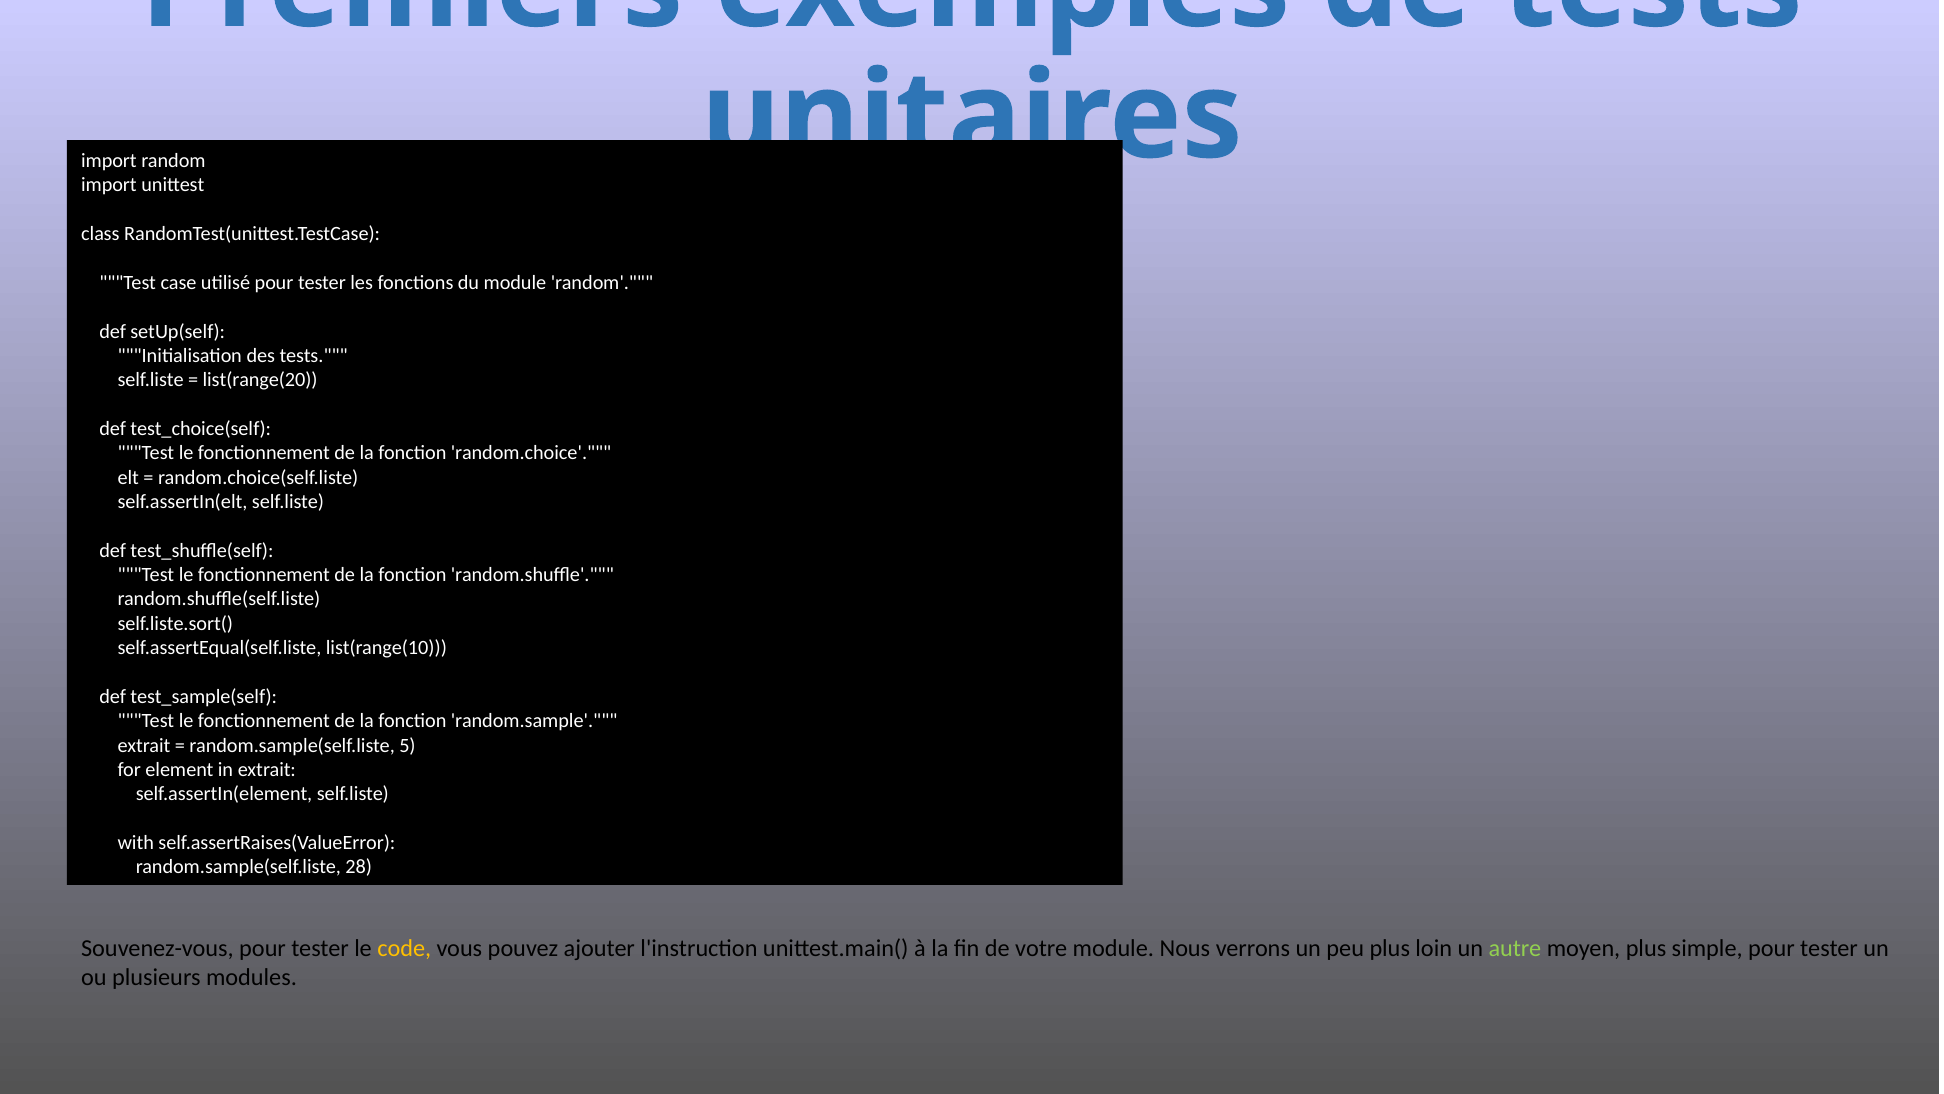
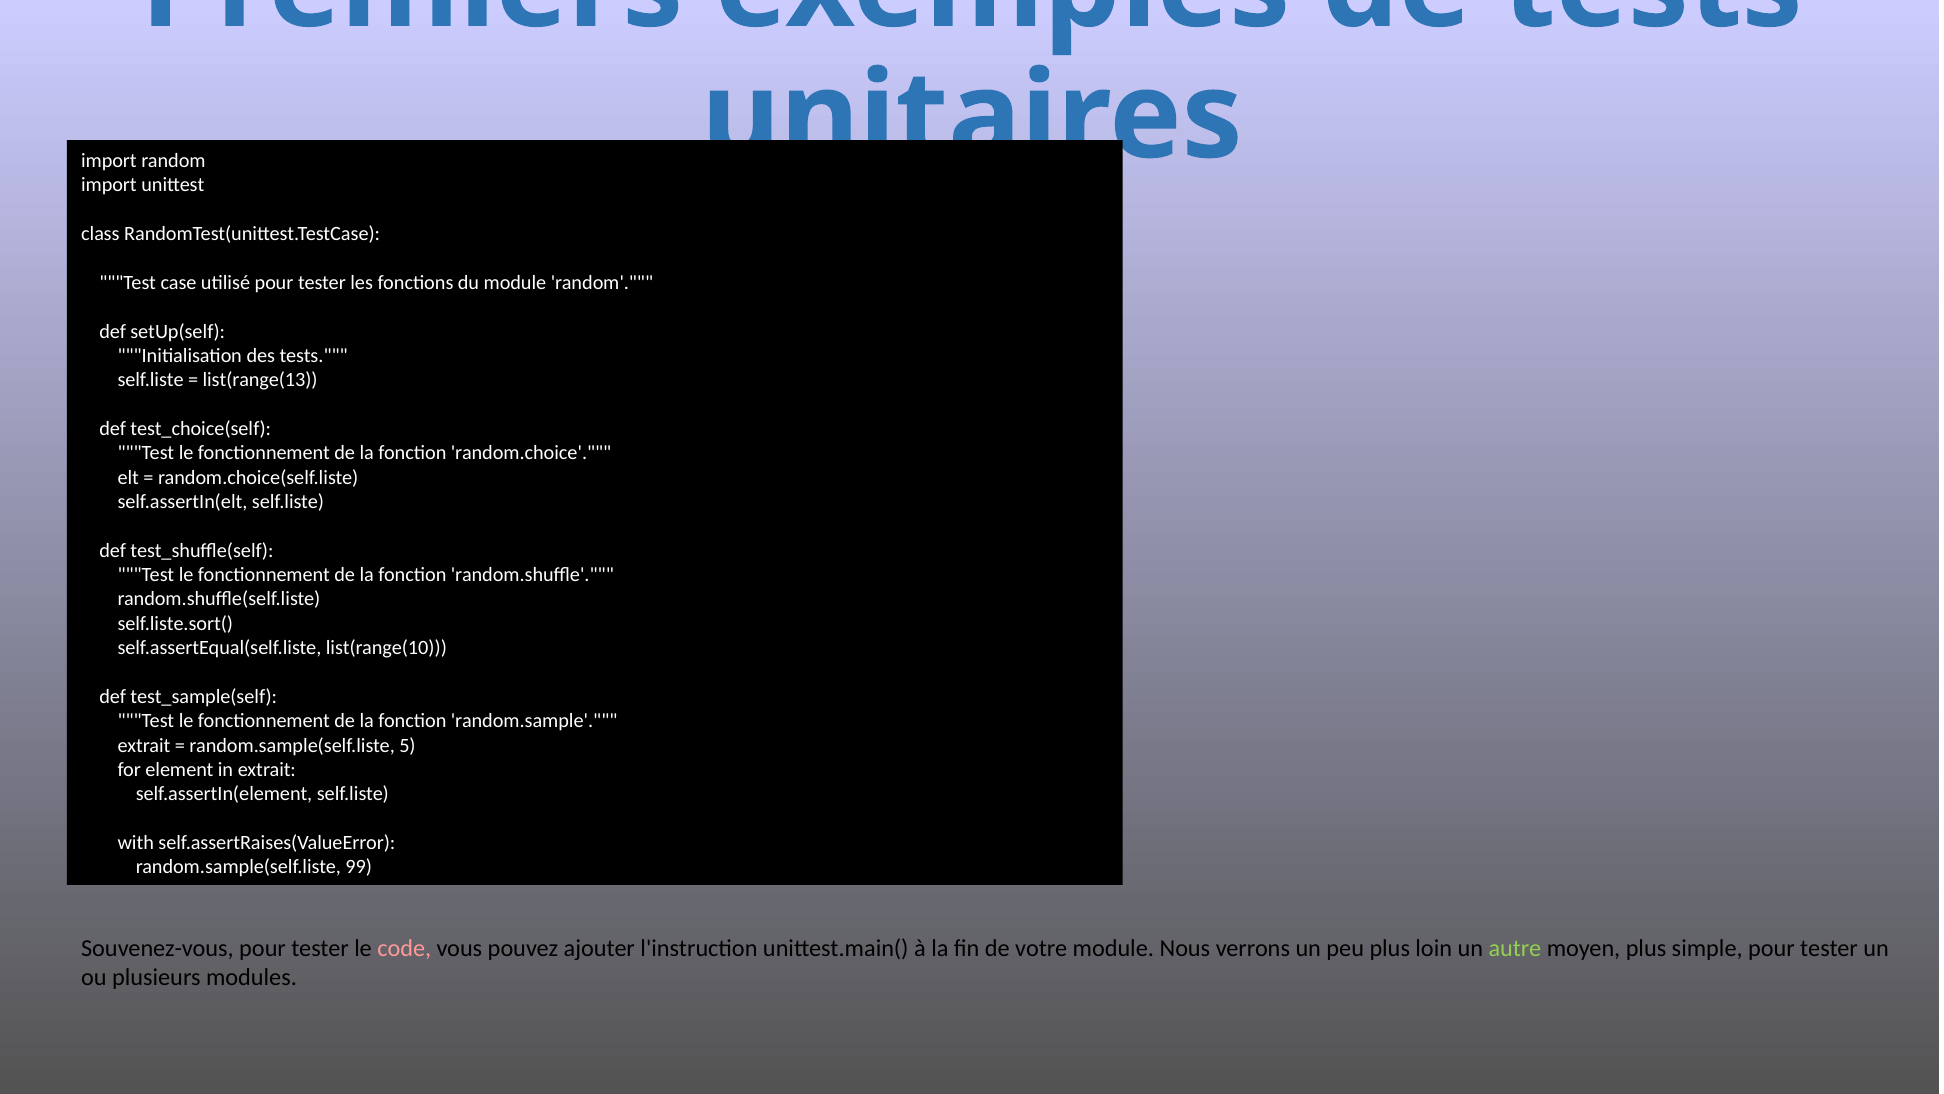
list(range(20: list(range(20 -> list(range(13 (260, 380)
28: 28 -> 99 (359, 867)
code colour: yellow -> pink (404, 948)
